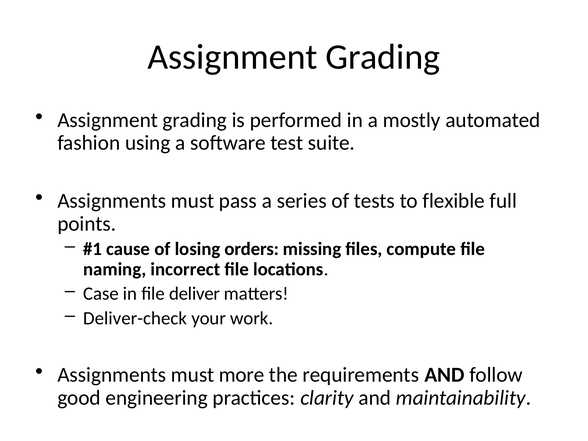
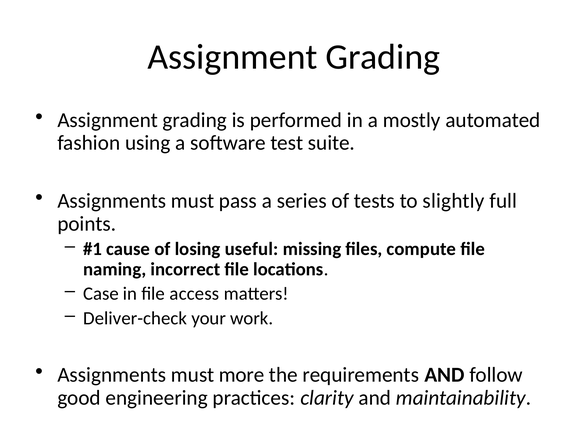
flexible: flexible -> slightly (454, 201)
orders: orders -> useful (252, 249)
deliver: deliver -> access (194, 294)
